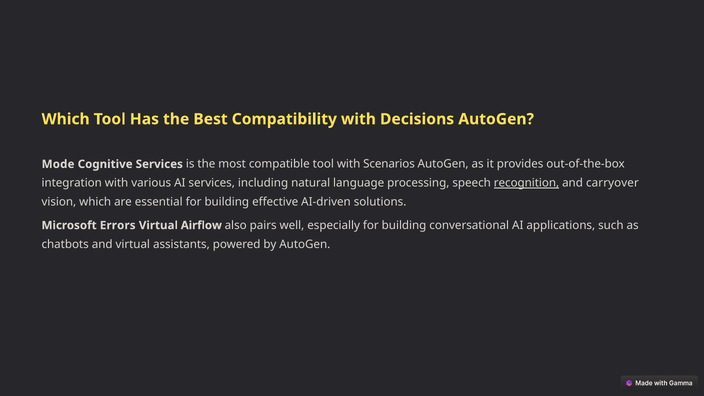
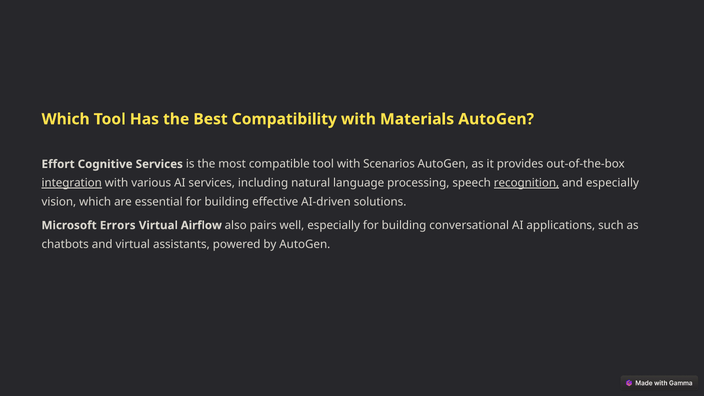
Decisions: Decisions -> Materials (417, 119)
Mode: Mode -> Effort (58, 164)
integration underline: none -> present (72, 183)
and carryover: carryover -> especially (612, 183)
